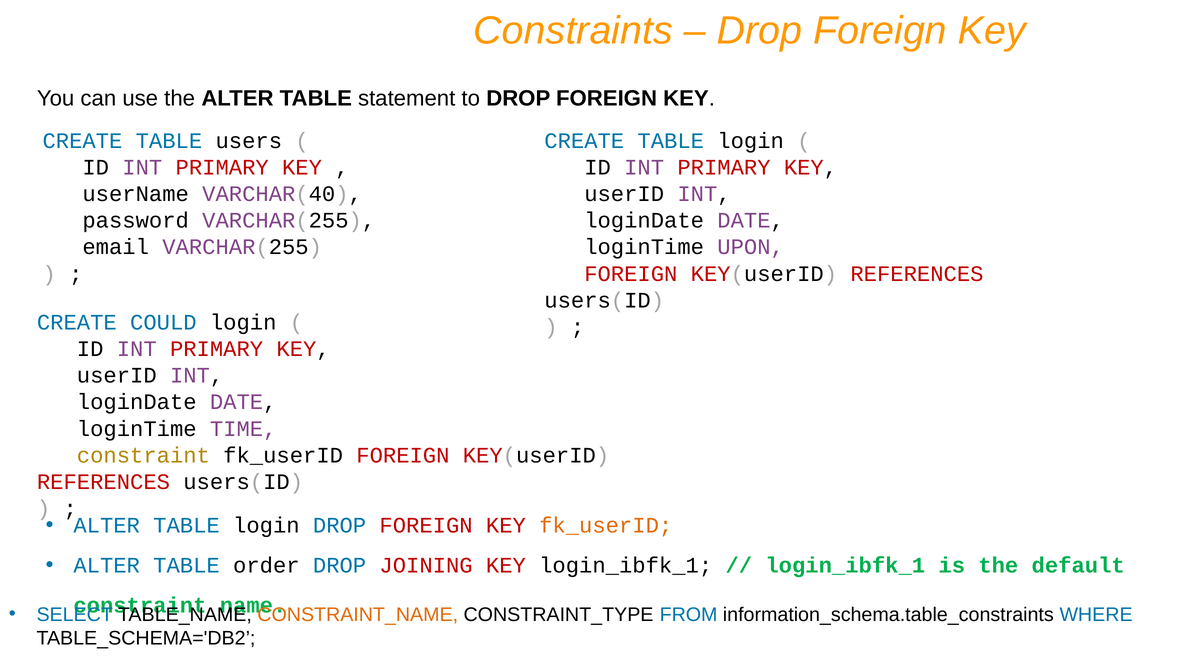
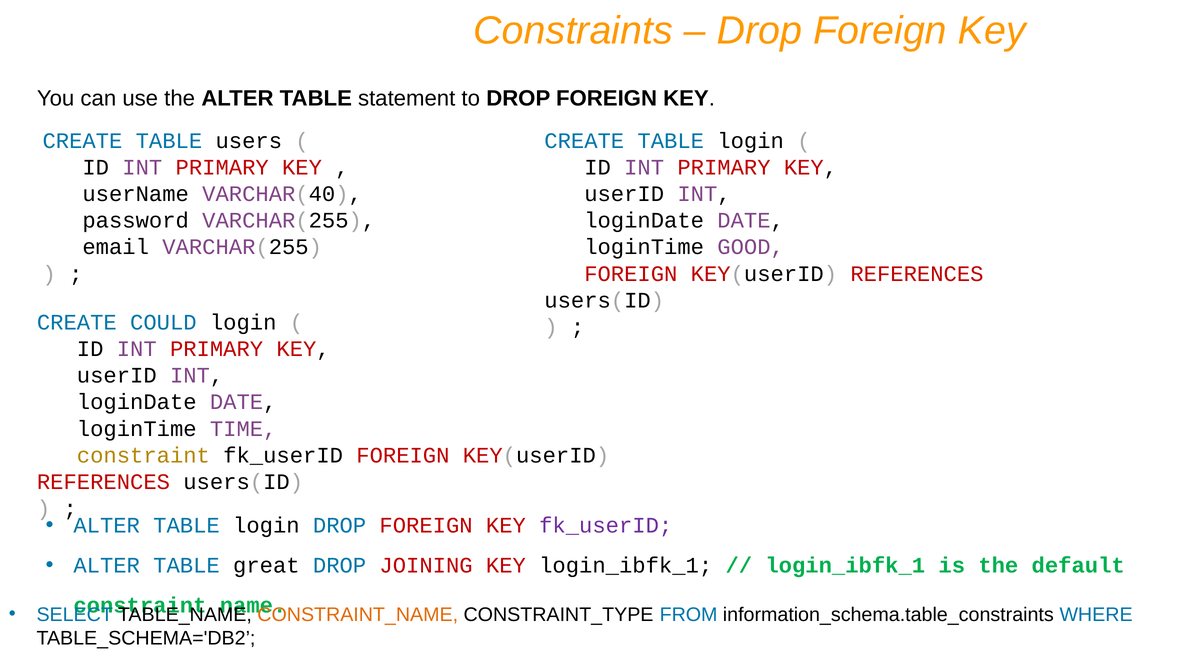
UPON: UPON -> GOOD (751, 247)
fk_userID colour: orange -> purple (606, 526)
order: order -> great (266, 566)
